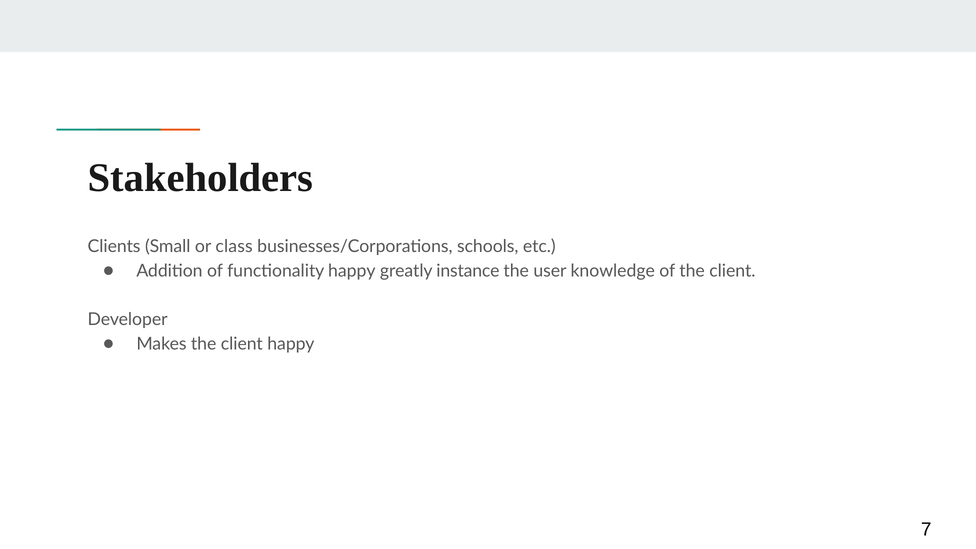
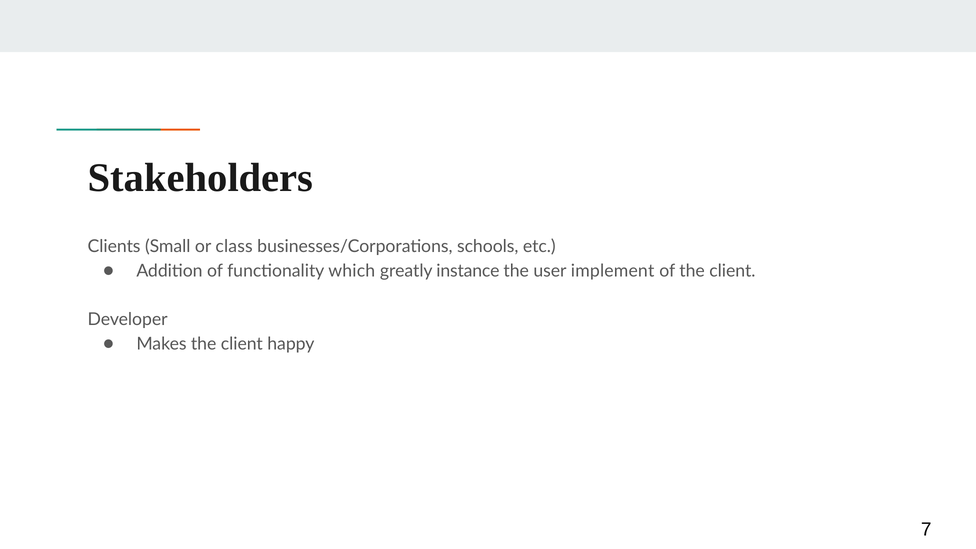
functionality happy: happy -> which (352, 271)
knowledge: knowledge -> implement (613, 271)
